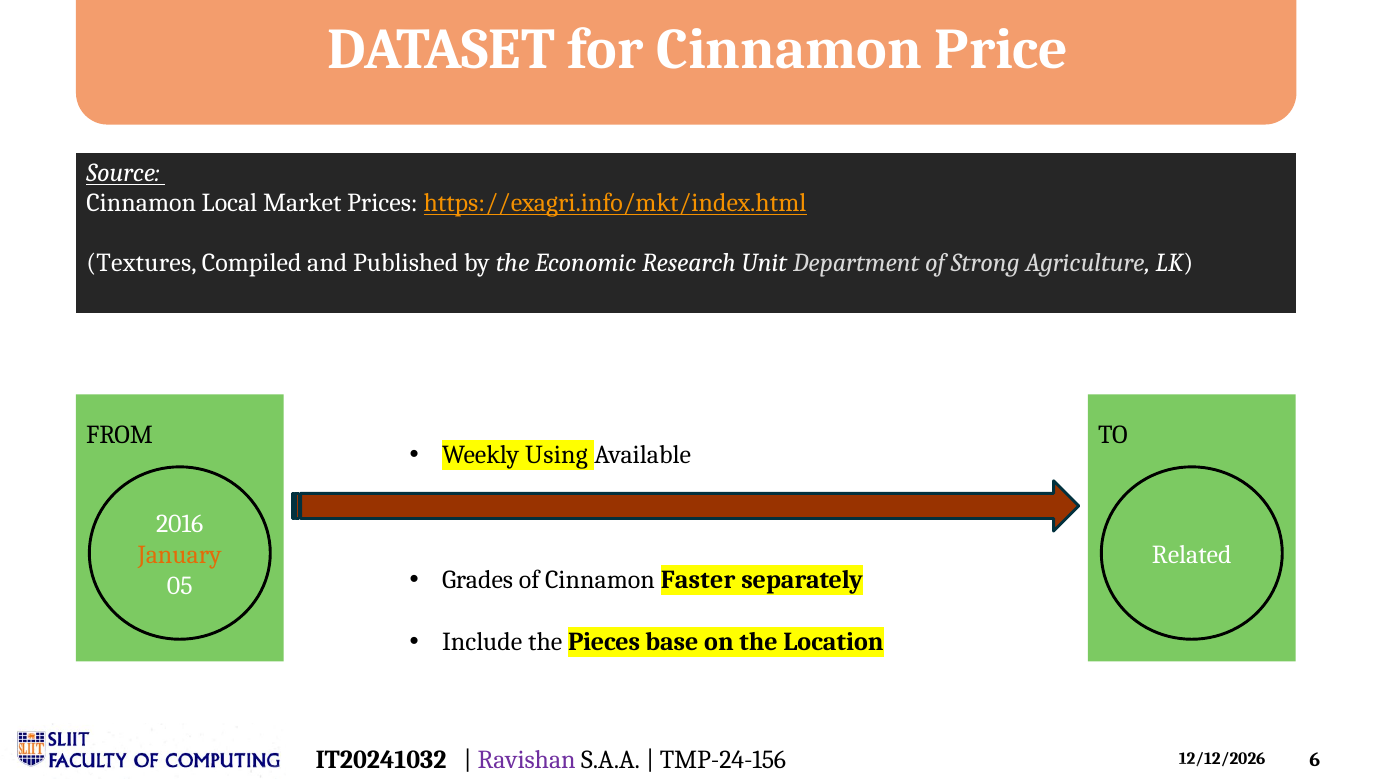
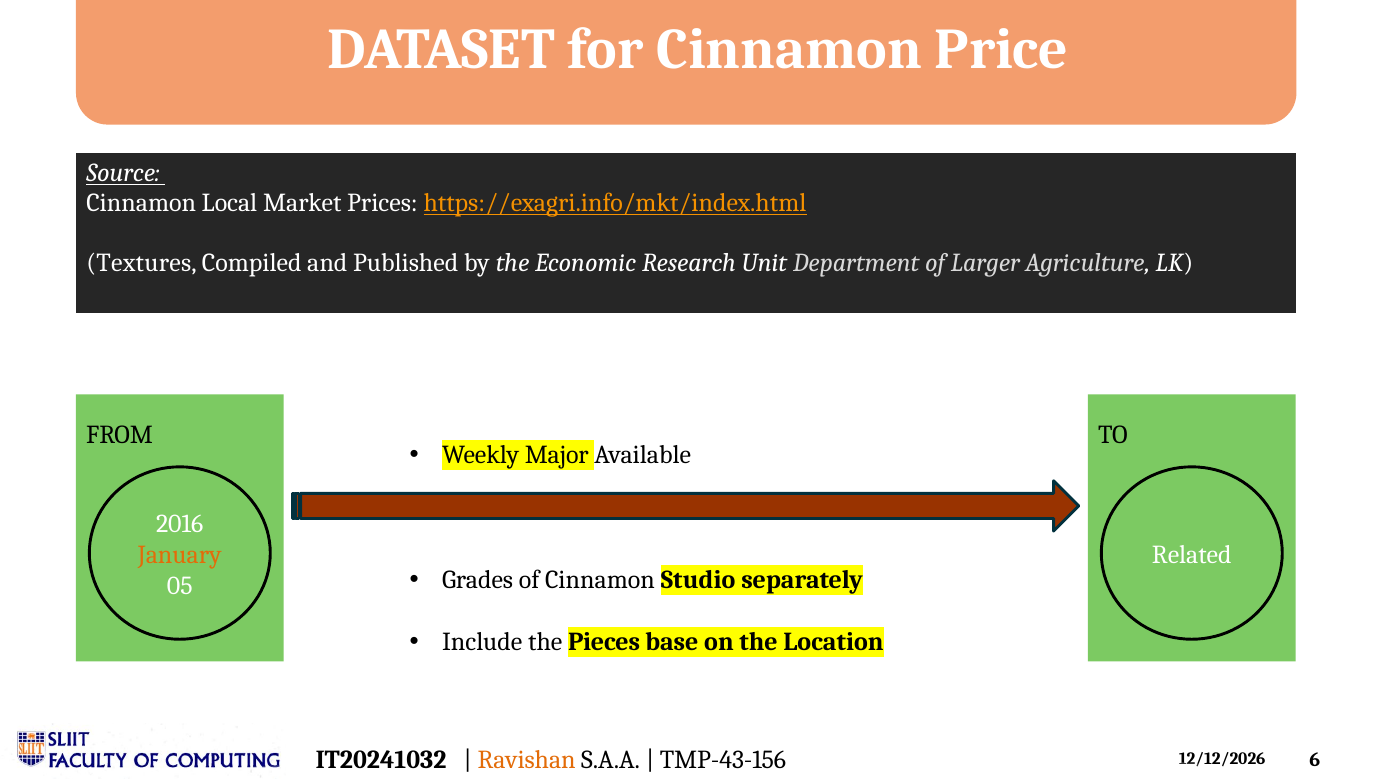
Strong: Strong -> Larger (985, 263)
Using: Using -> Major (557, 455)
Faster: Faster -> Studio (698, 580)
Ravishan colour: purple -> orange (527, 760)
TMP-24-156: TMP-24-156 -> TMP-43-156 (723, 760)
